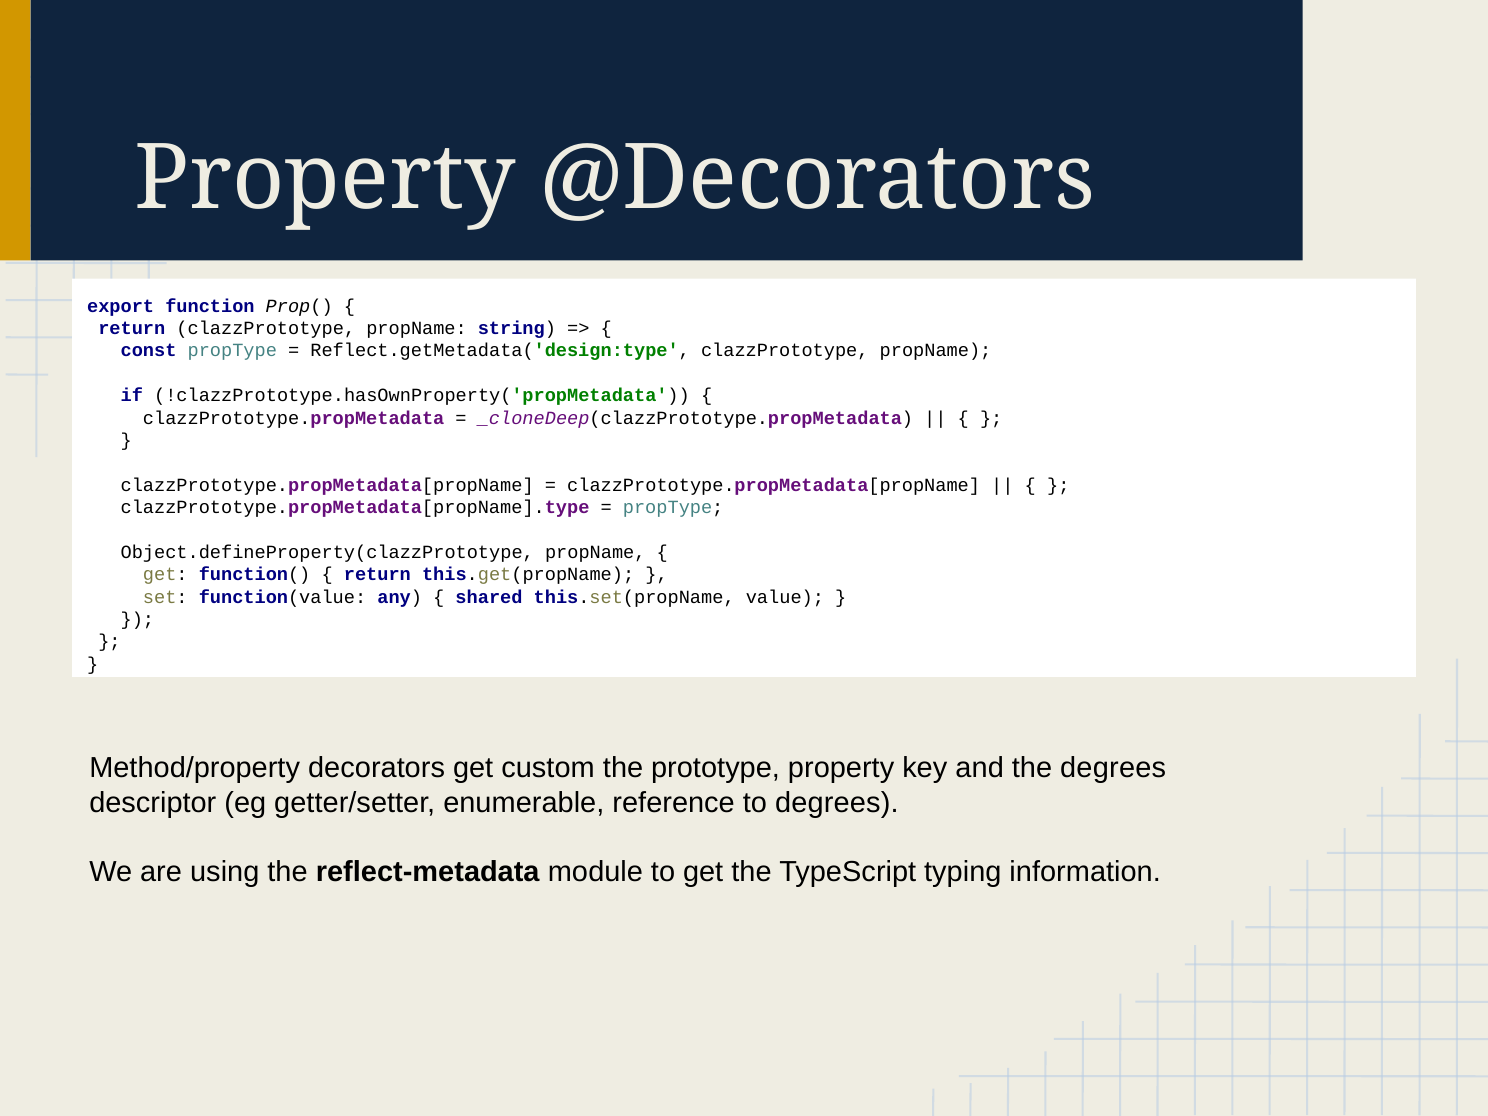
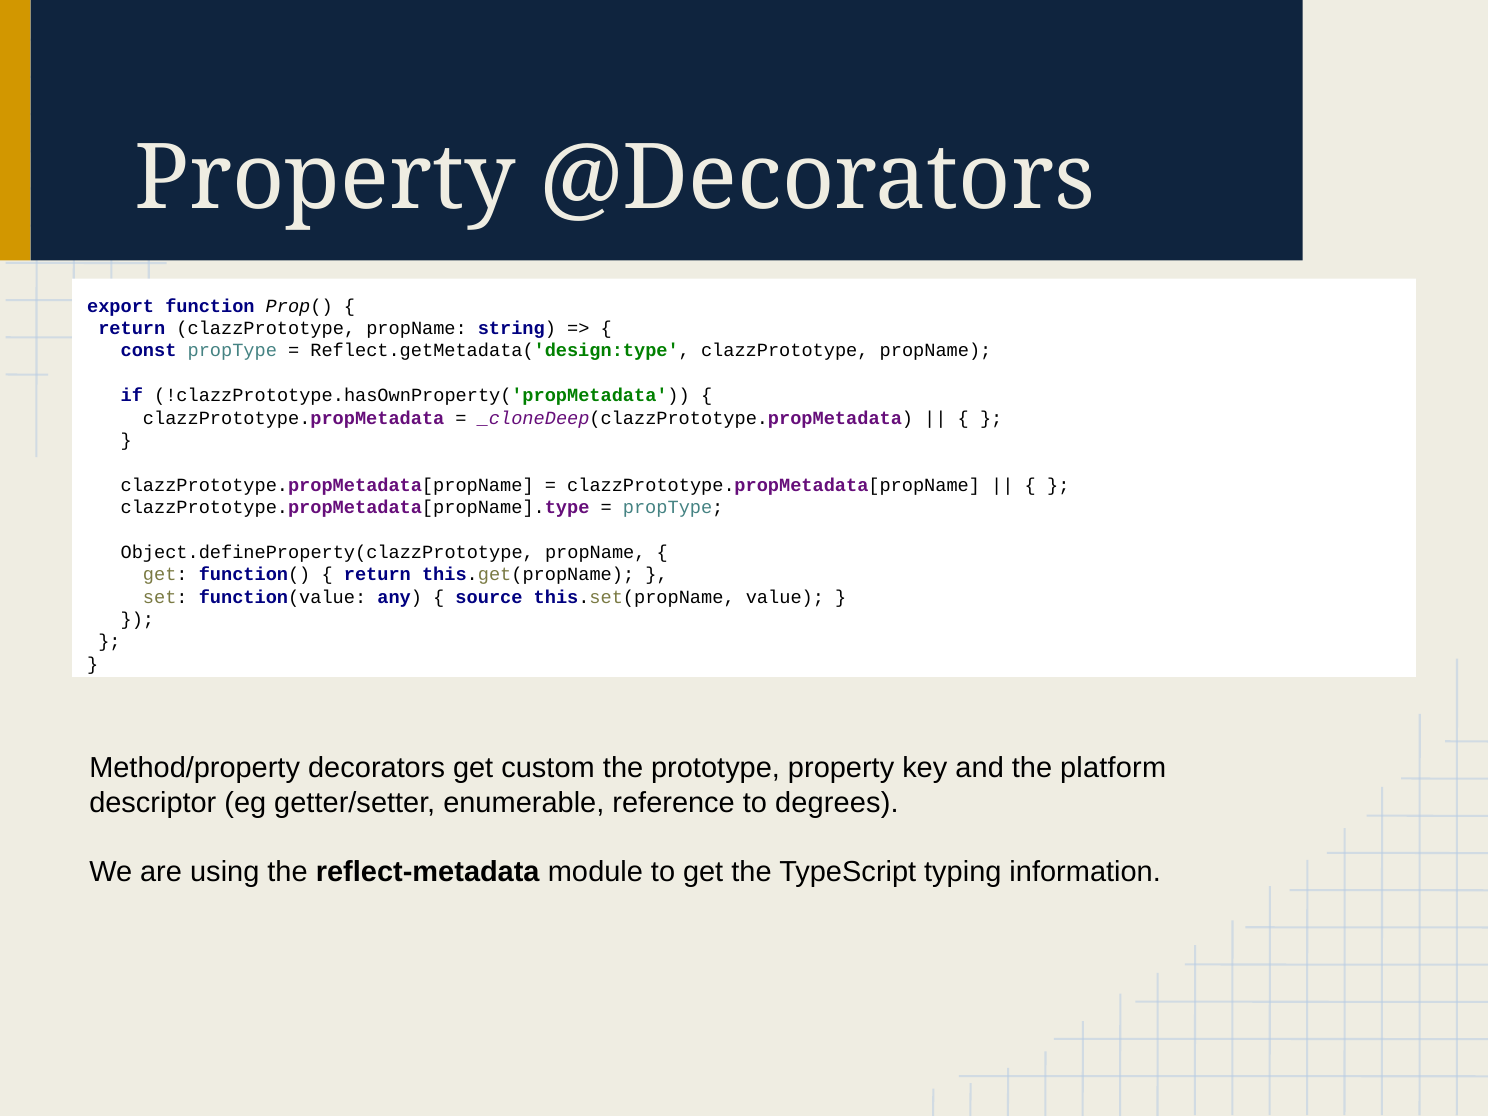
shared: shared -> source (489, 597)
the degrees: degrees -> platform (1113, 768)
